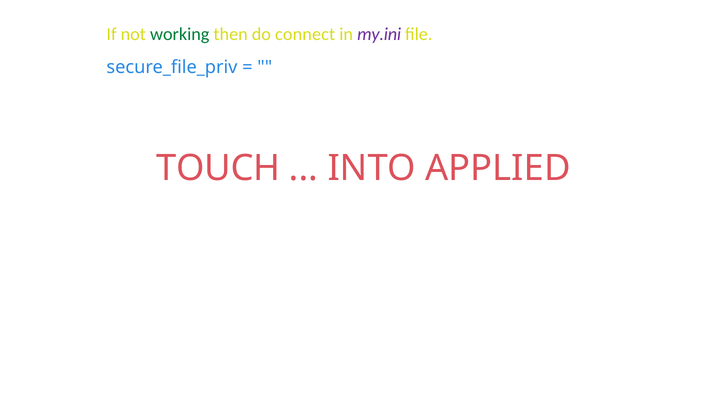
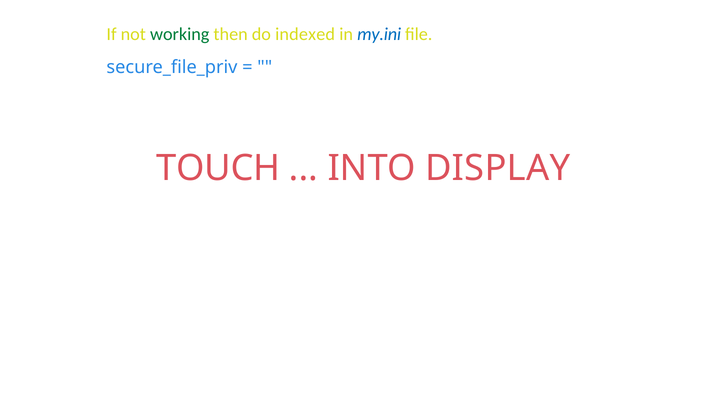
connect: connect -> indexed (305, 34)
my.ini colour: purple -> blue (379, 34)
APPLIED: APPLIED -> DISPLAY (498, 168)
